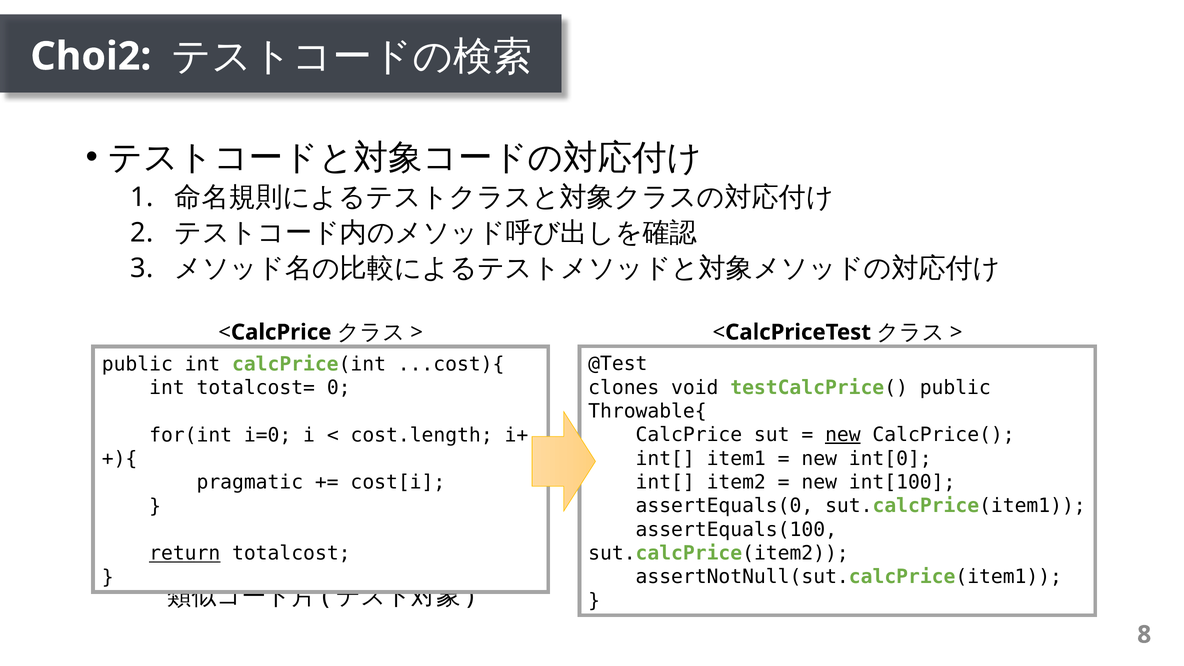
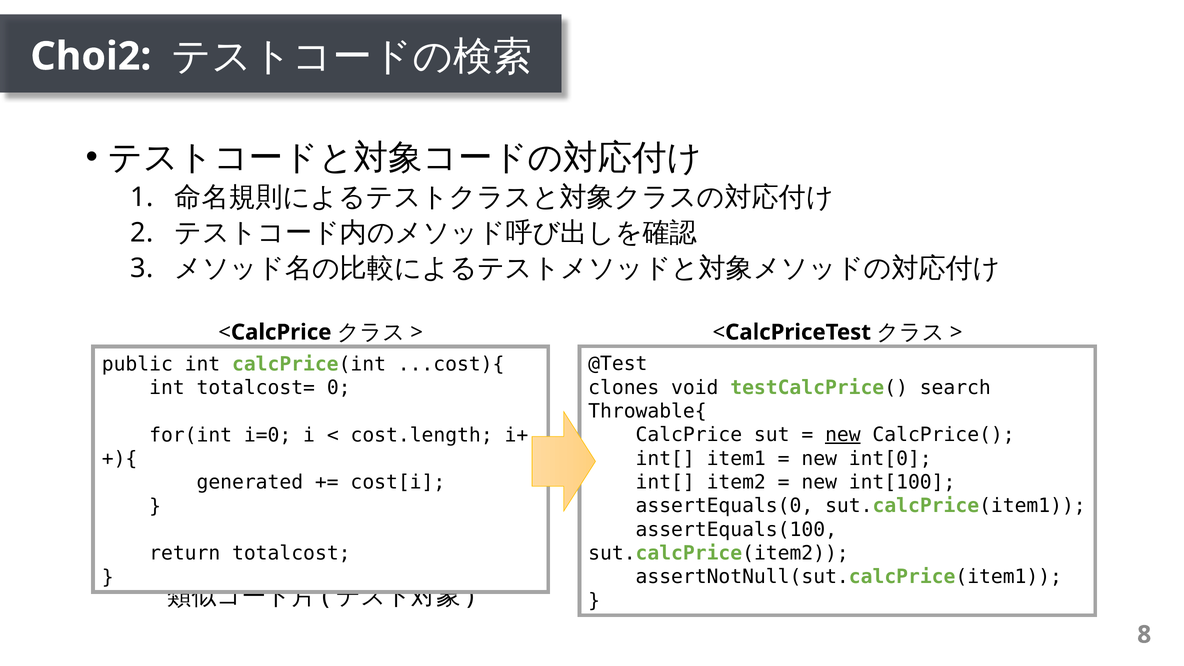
testCalcPrice( public: public -> search (955, 387)
pragmatic: pragmatic -> generated (250, 482)
return underline: present -> none (185, 553)
